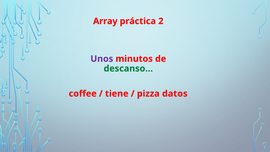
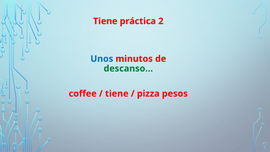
Array: Array -> Tiene (105, 21)
Unos colour: purple -> blue (102, 59)
datos: datos -> pesos (175, 94)
